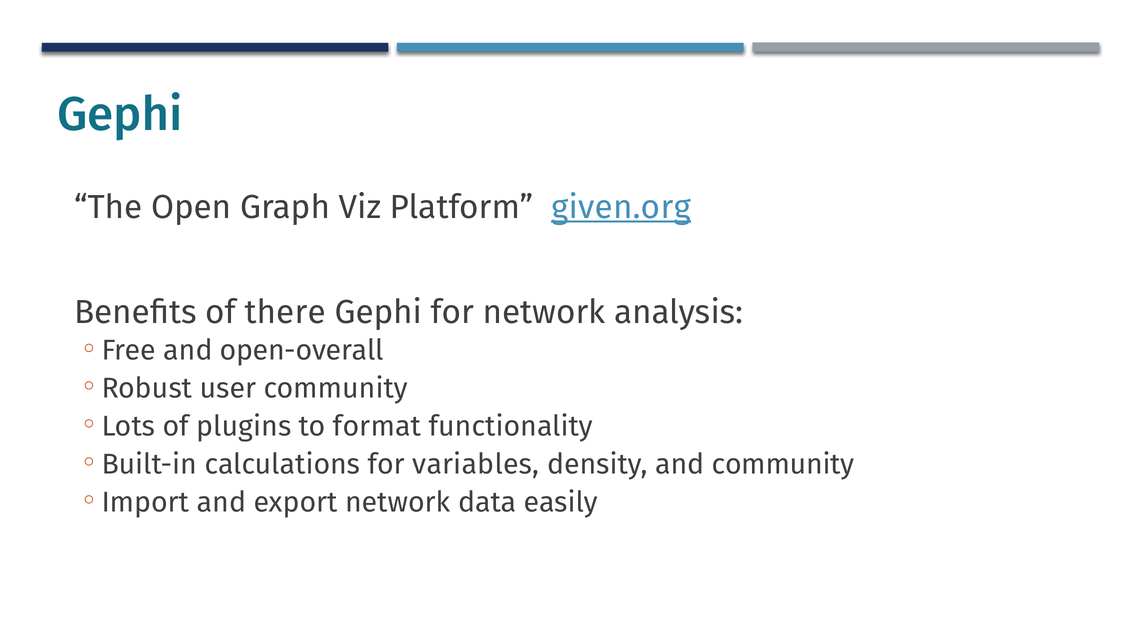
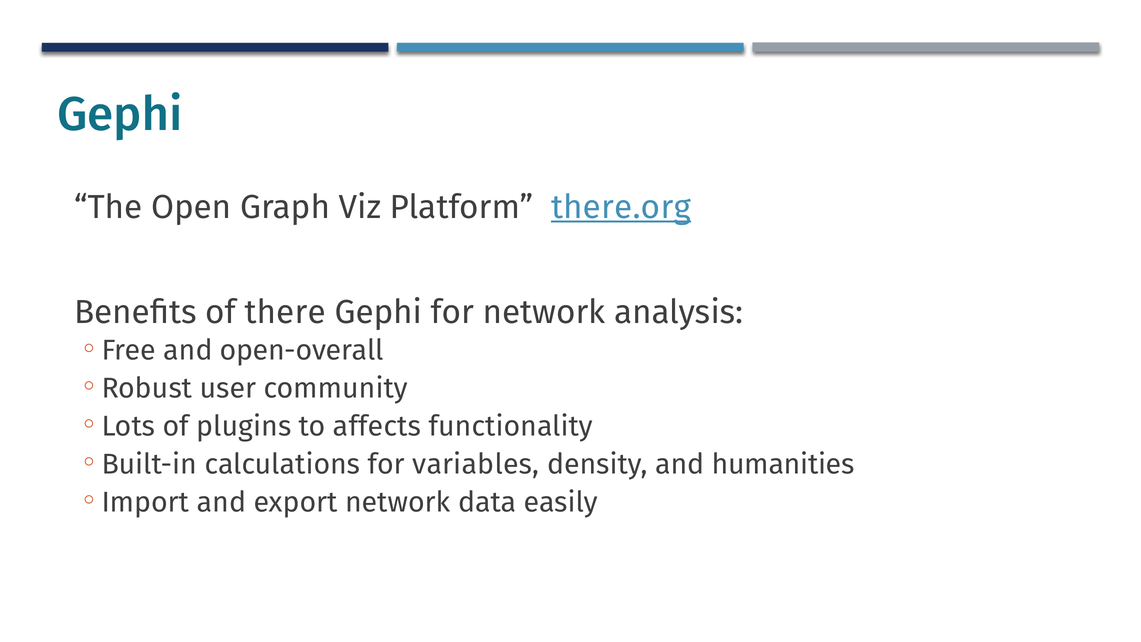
given.org: given.org -> there.org (621, 207)
format: format -> affects (377, 426)
and community: community -> humanities (783, 464)
